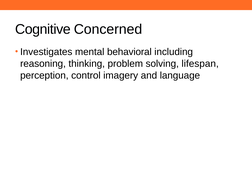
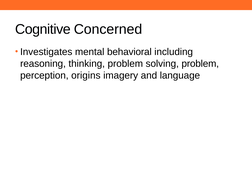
solving lifespan: lifespan -> problem (200, 64)
control: control -> origins (86, 75)
